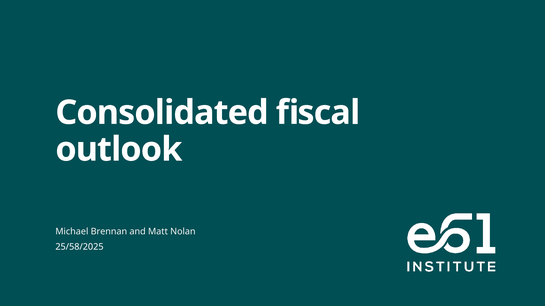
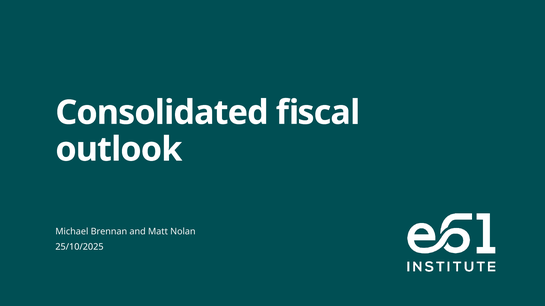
25/58/2025: 25/58/2025 -> 25/10/2025 (79, 247)
